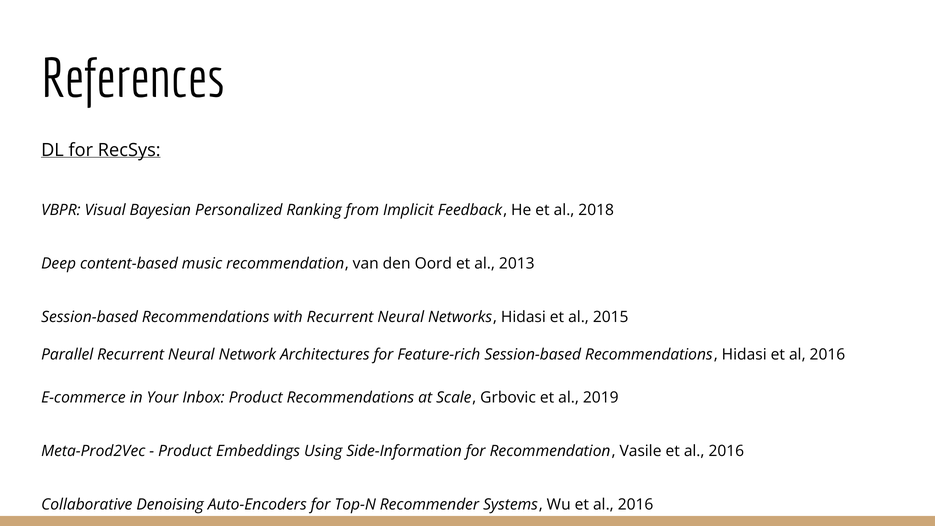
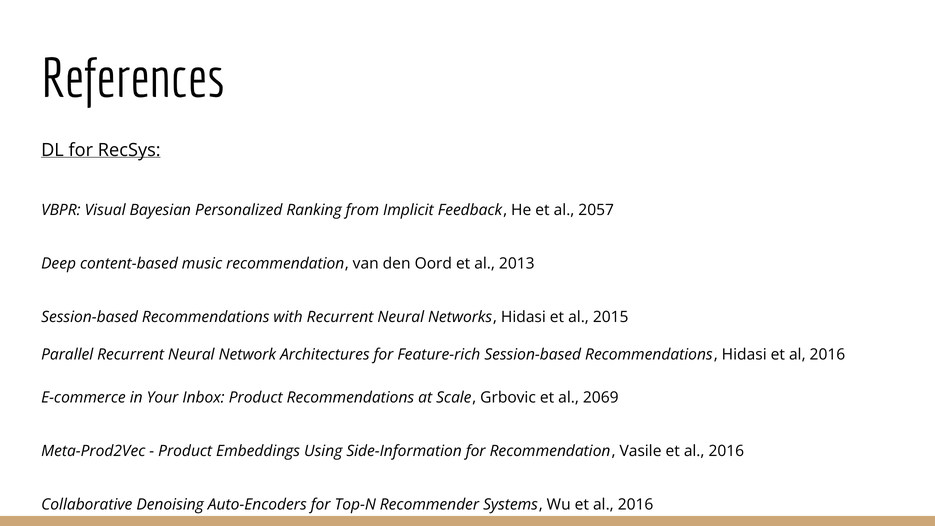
2018: 2018 -> 2057 (596, 210)
2019: 2019 -> 2069 (601, 398)
